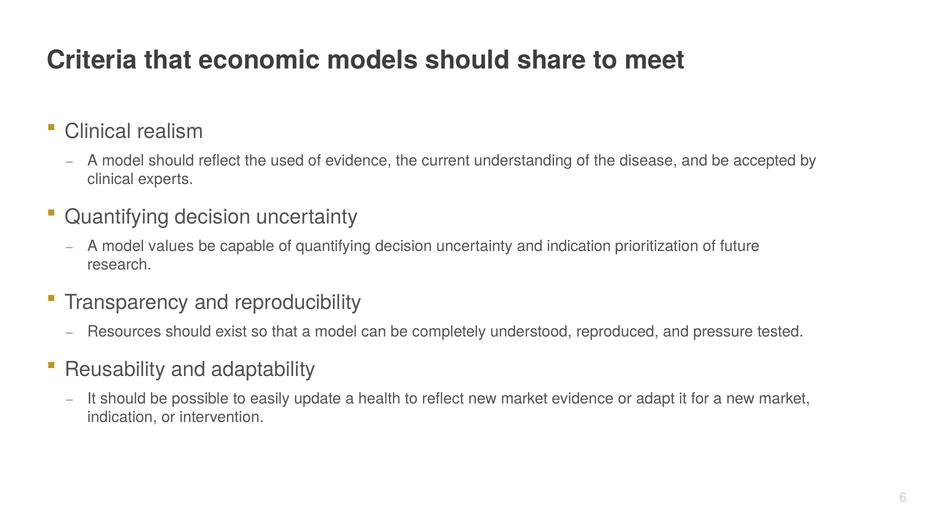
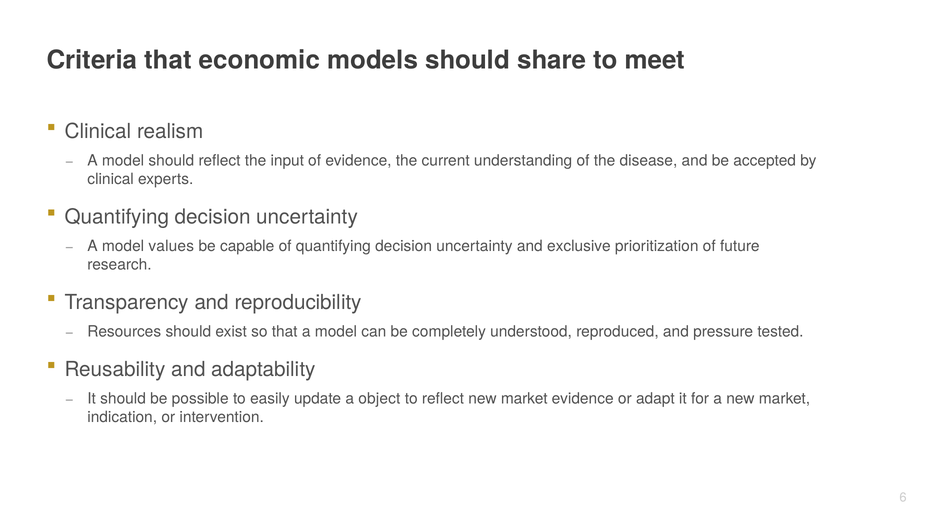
used: used -> input (287, 160)
and indication: indication -> exclusive (579, 246)
health: health -> object (379, 398)
